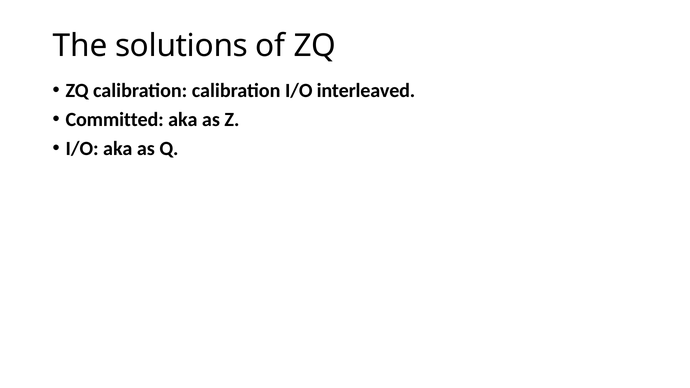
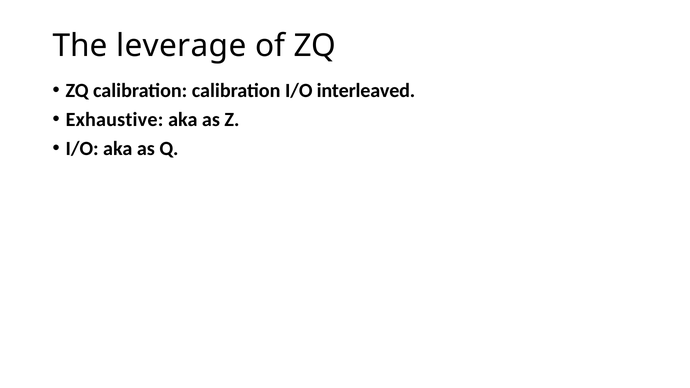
solutions: solutions -> leverage (181, 46)
Committed: Committed -> Exhaustive (114, 120)
